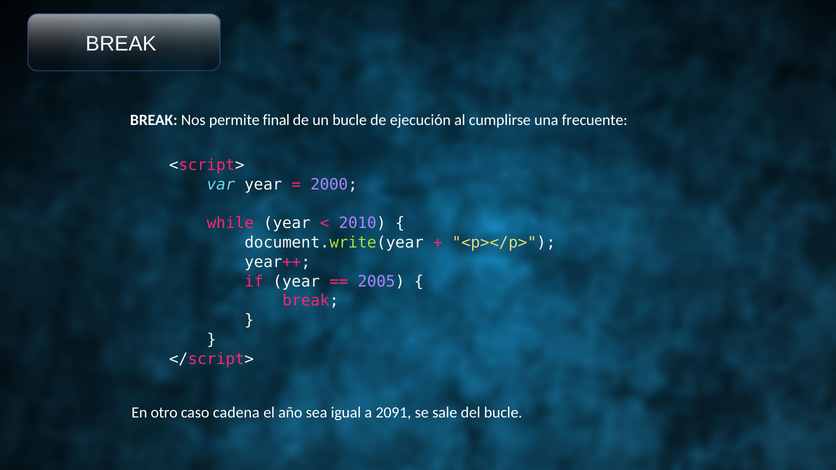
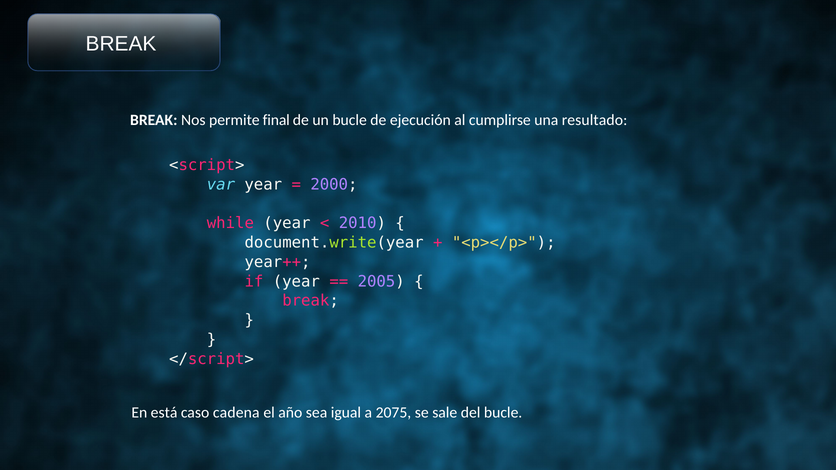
frecuente: frecuente -> resultado (595, 120)
otro: otro -> está (164, 413)
2091: 2091 -> 2075 (393, 413)
